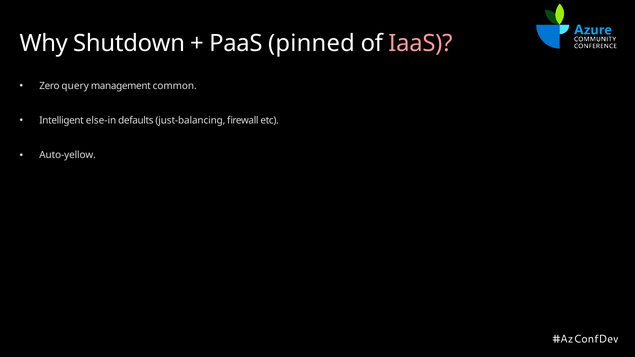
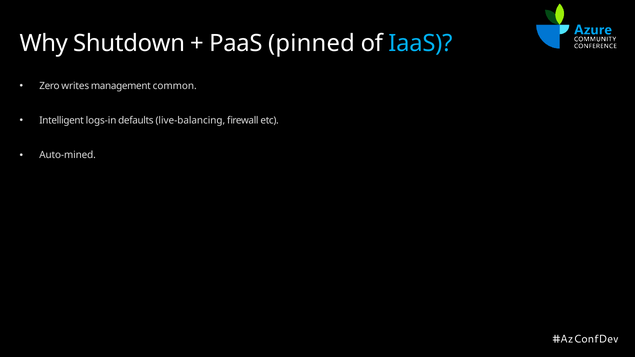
IaaS colour: pink -> light blue (420, 44)
query: query -> writes (75, 86)
else-in: else-in -> logs-in (101, 121)
just-balancing: just-balancing -> live-balancing (190, 121)
Auto-yellow: Auto-yellow -> Auto-mined (68, 155)
